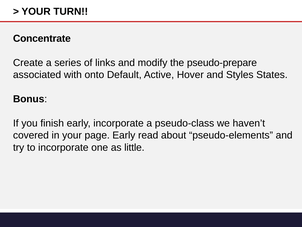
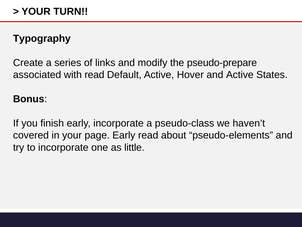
Concentrate: Concentrate -> Typography (42, 38)
with onto: onto -> read (94, 75)
and Styles: Styles -> Active (240, 75)
